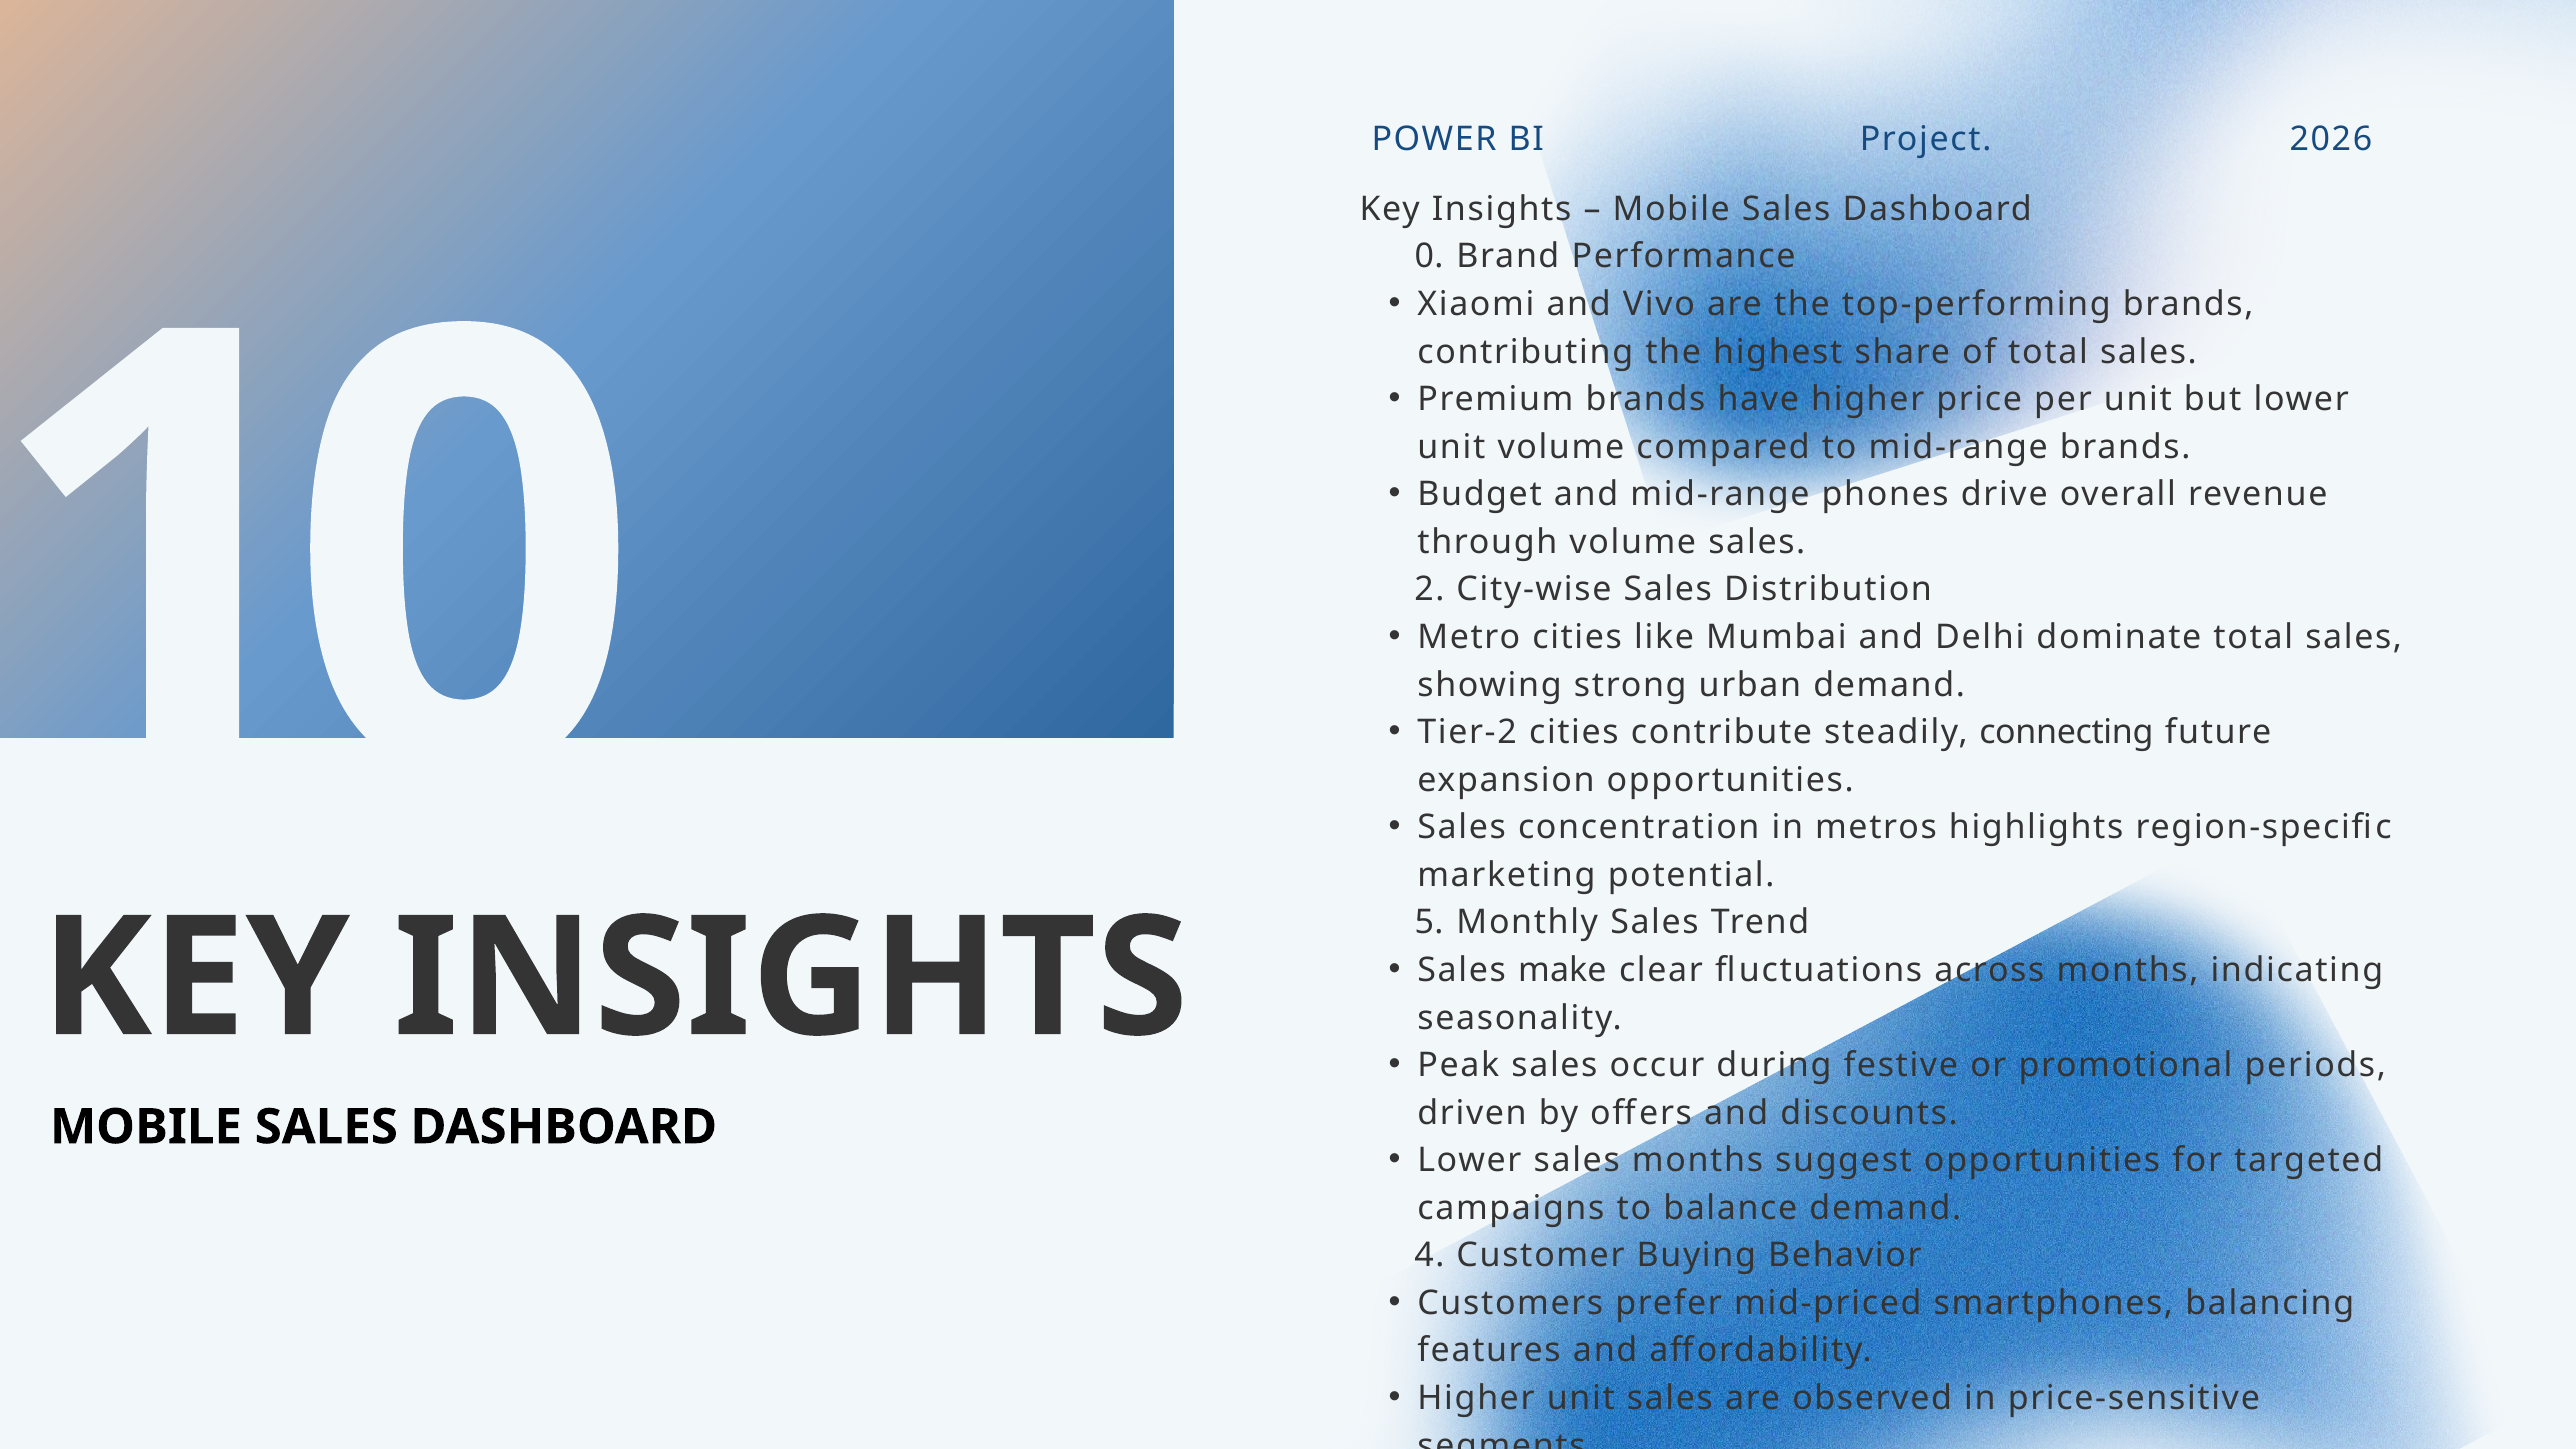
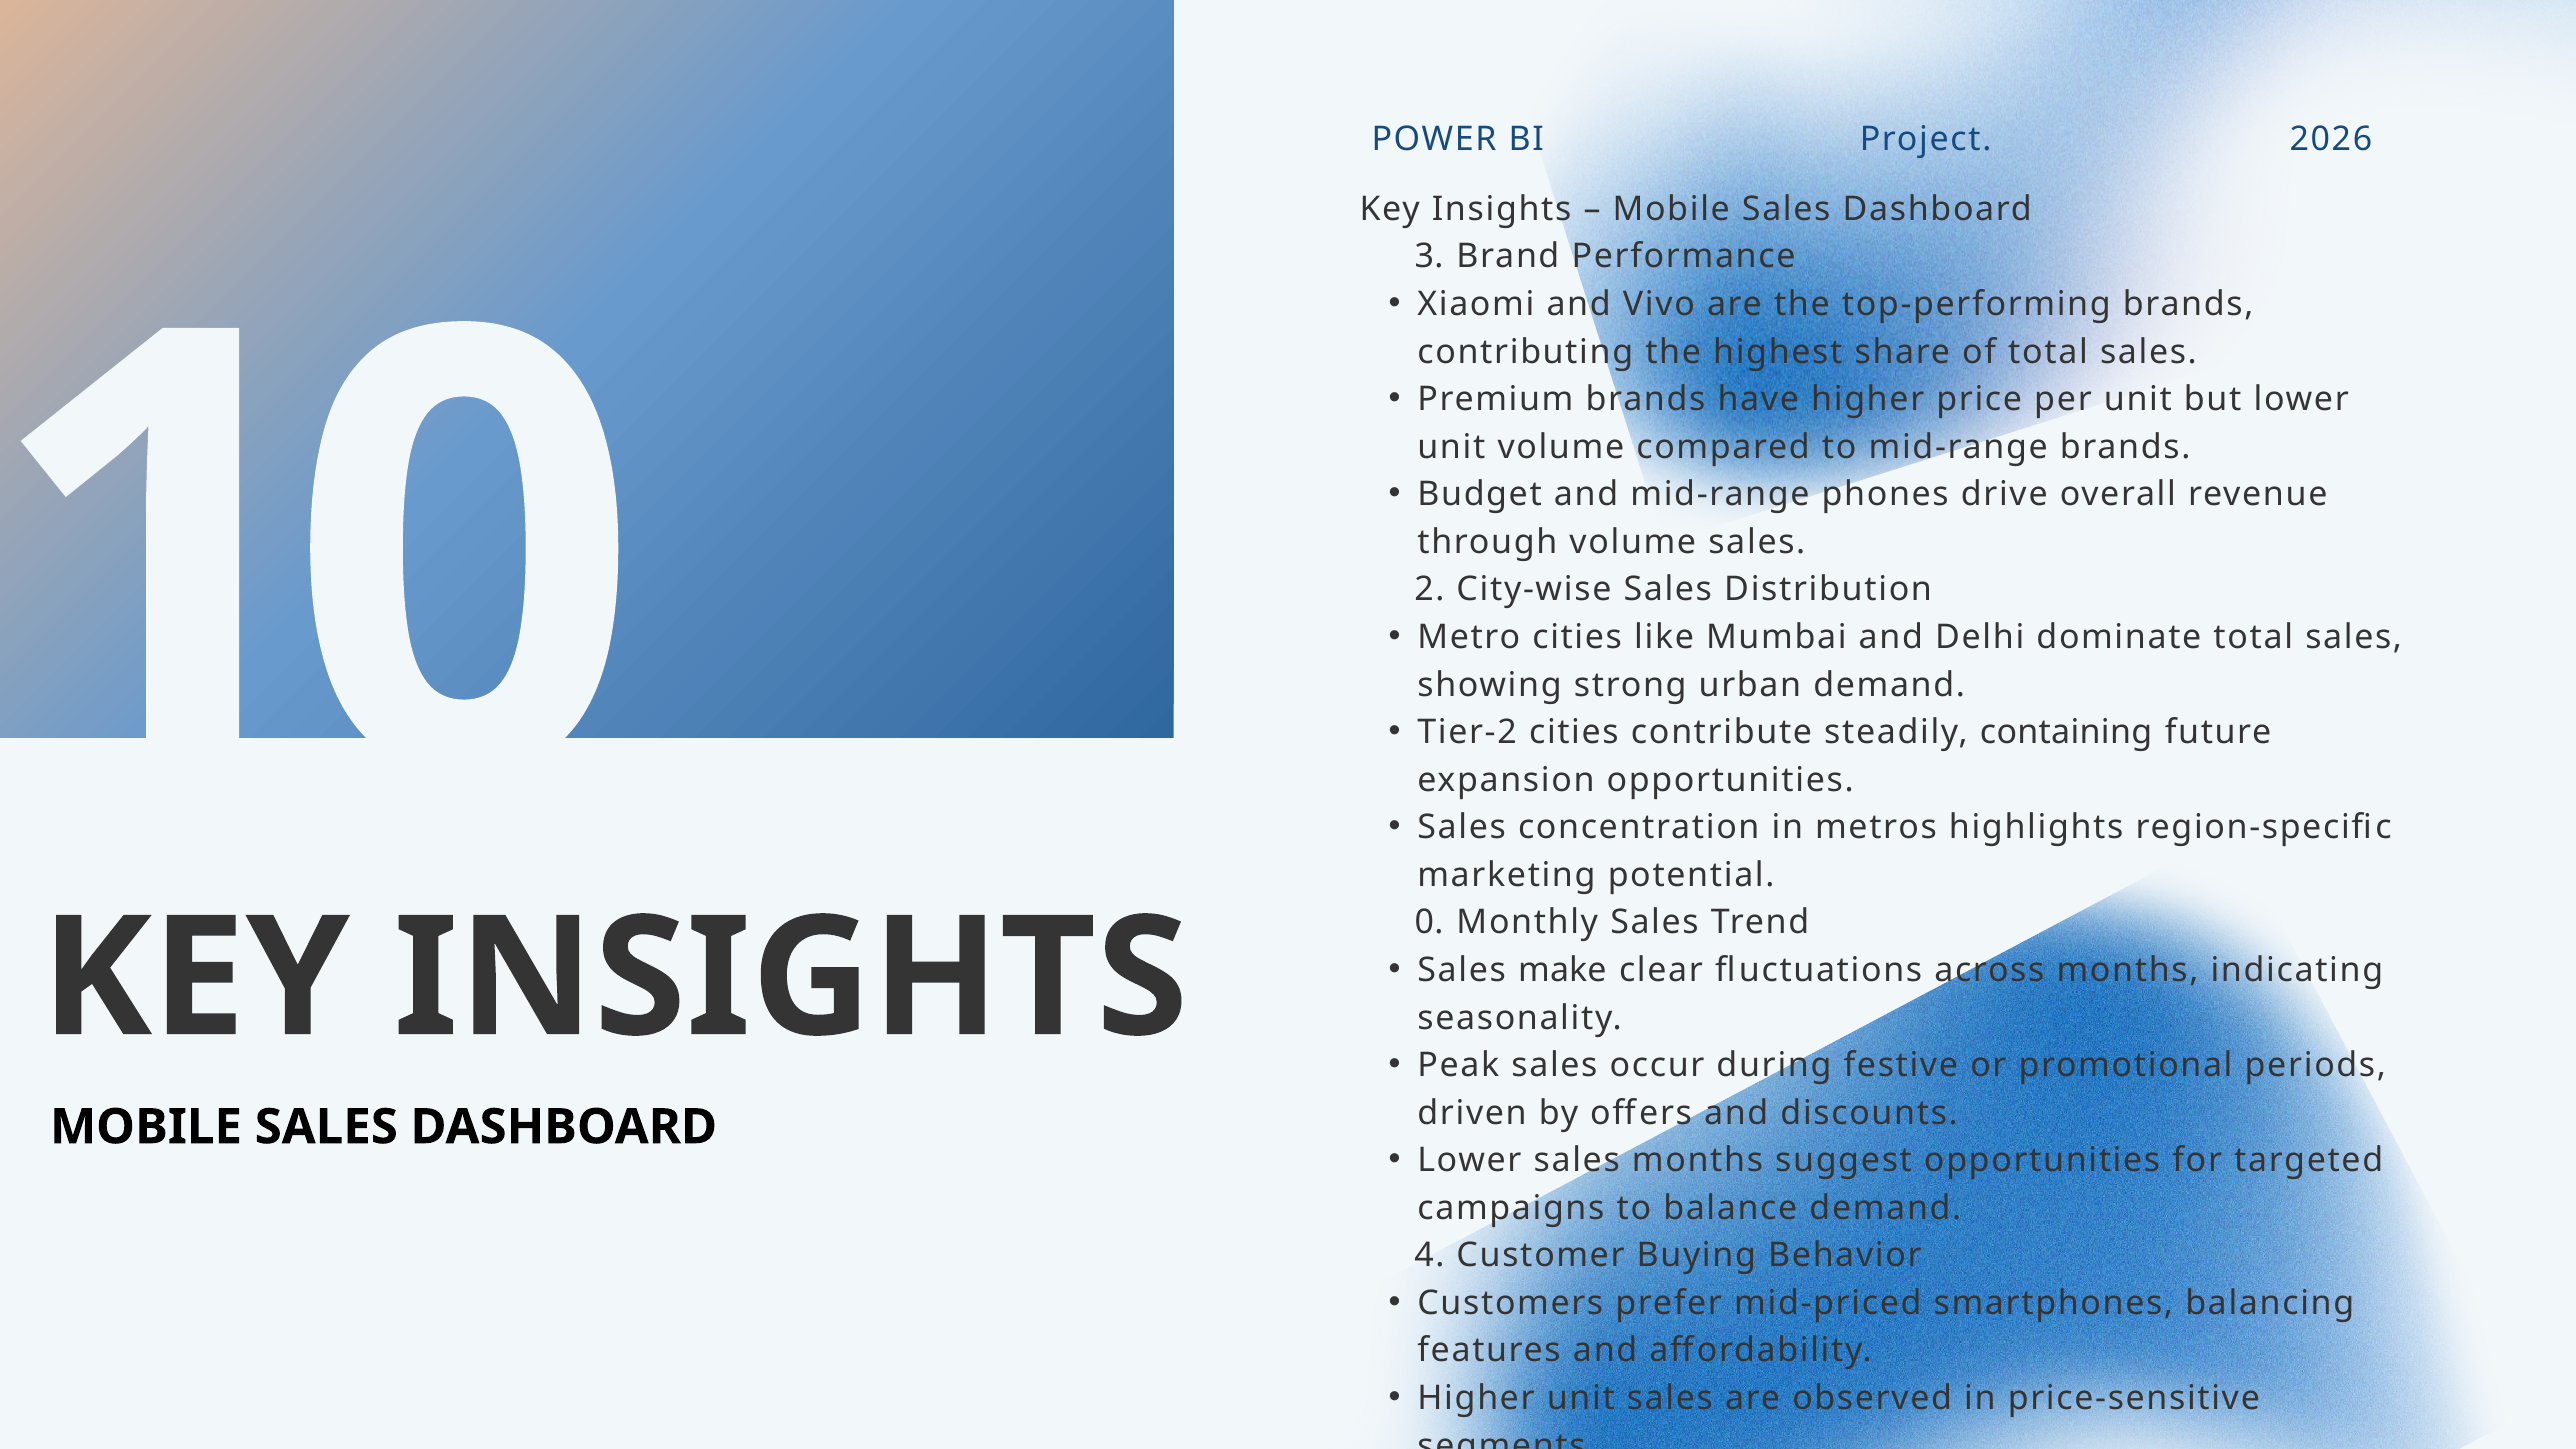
0: 0 -> 3 (1429, 257)
connecting: connecting -> containing (2066, 732)
5: 5 -> 0 (1429, 923)
